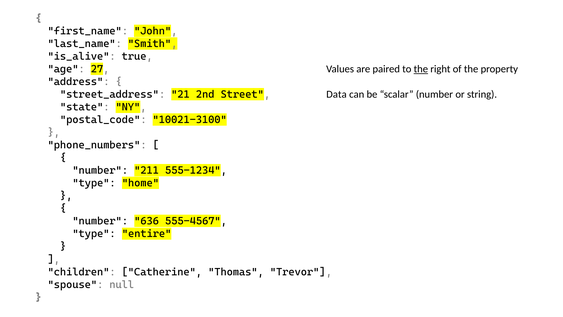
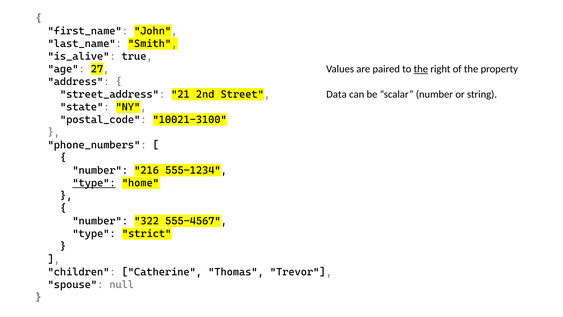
211: 211 -> 216 (147, 170)
type underline: none -> present (94, 183)
636: 636 -> 322 (147, 221)
entire: entire -> strict (147, 234)
